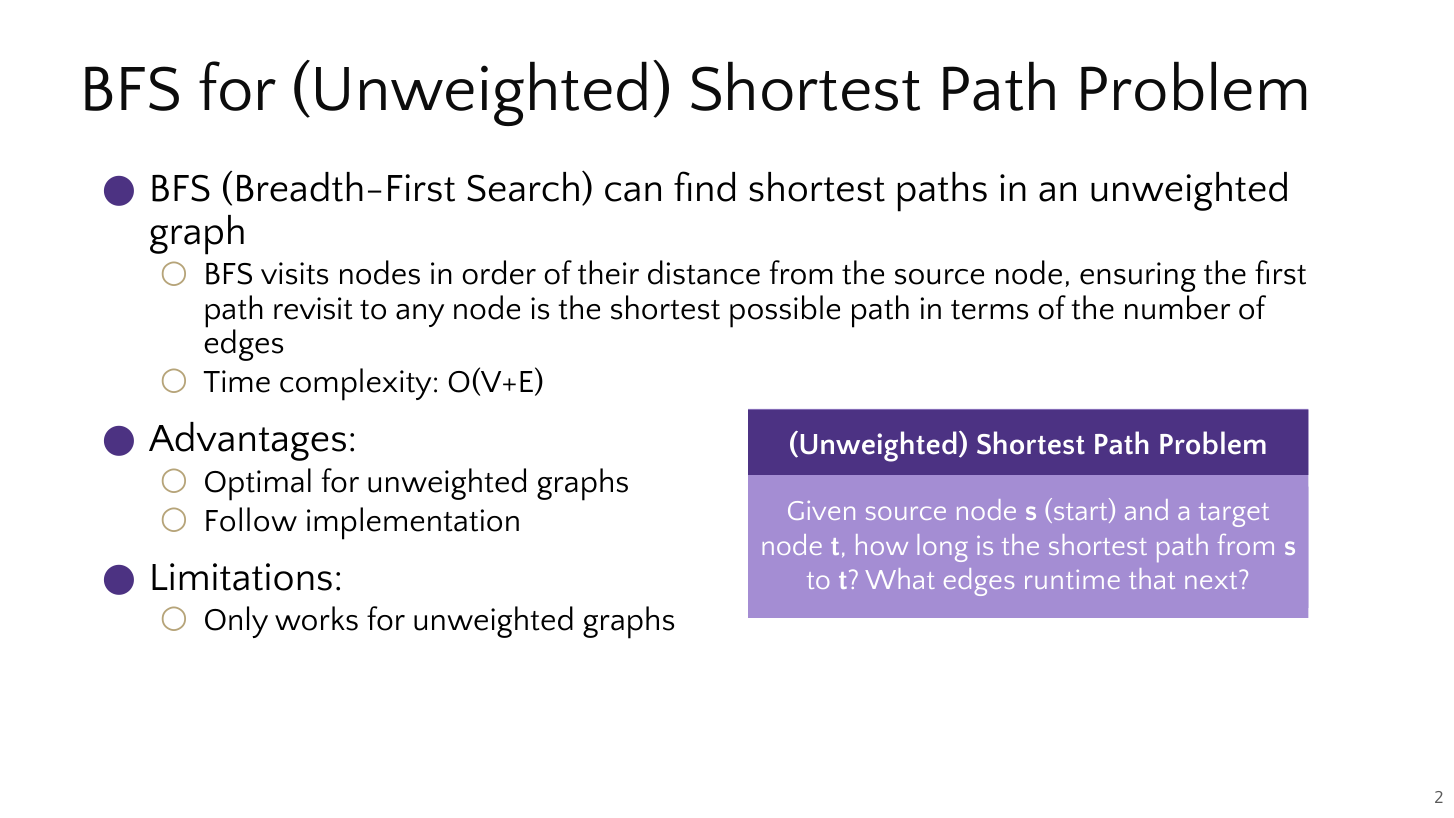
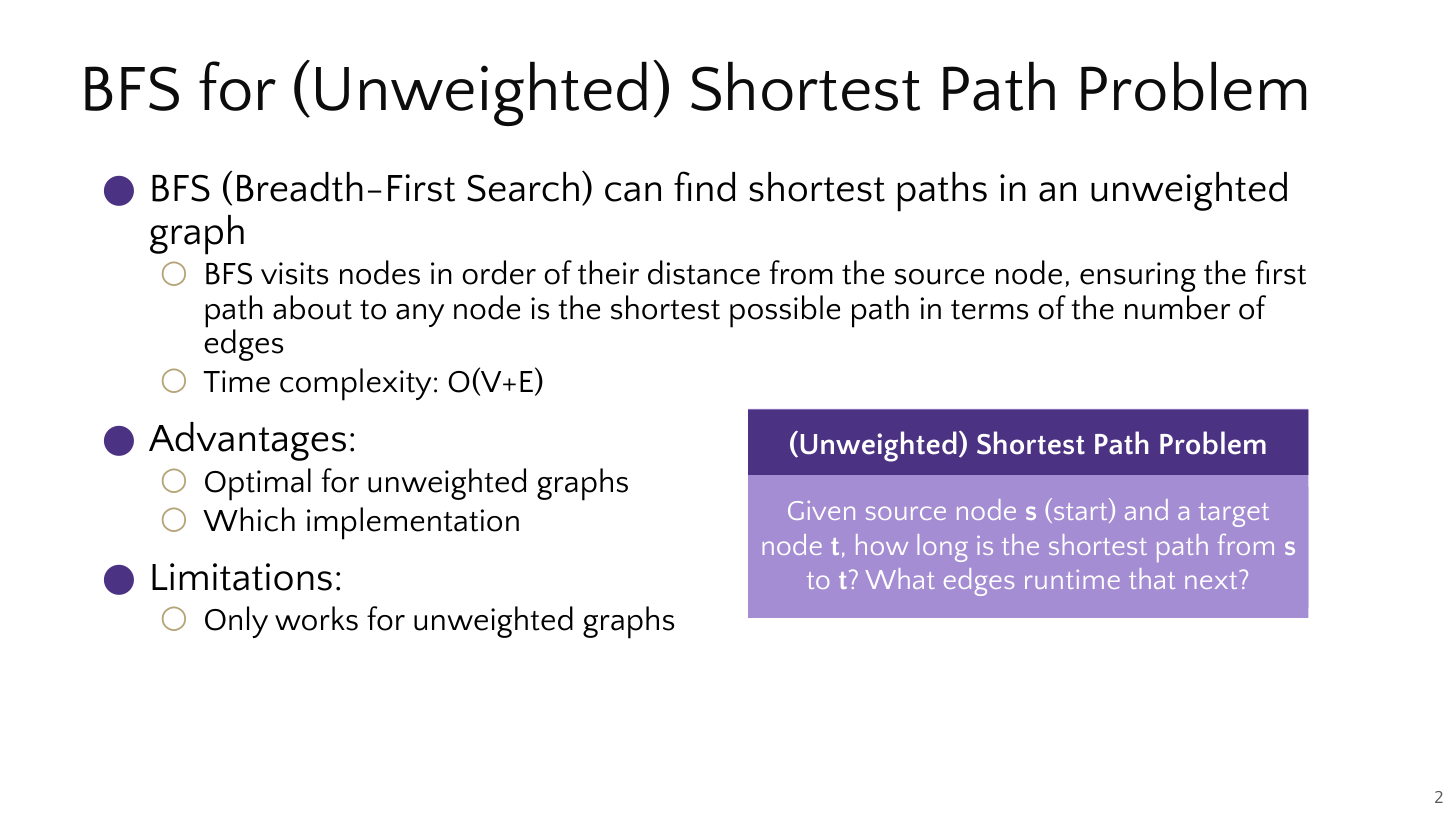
revisit: revisit -> about (312, 309)
Follow: Follow -> Which (250, 521)
